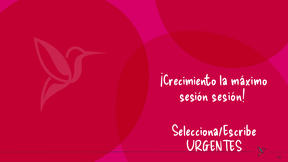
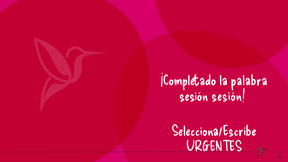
¡Crecimiento: ¡Crecimiento -> ¡Completado (188, 81)
máximo: máximo -> palabra (249, 81)
